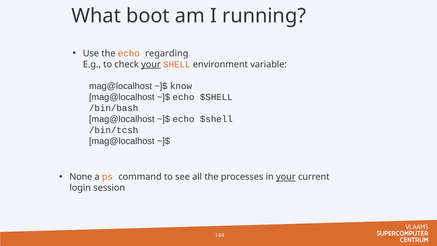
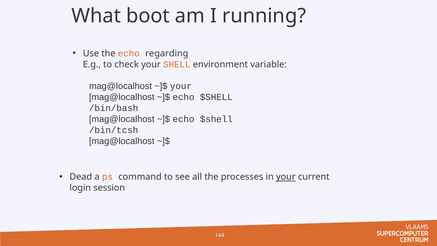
your underline: present -> none (151, 64)
know: know -> your (181, 86)
None: None -> Dead (81, 177)
